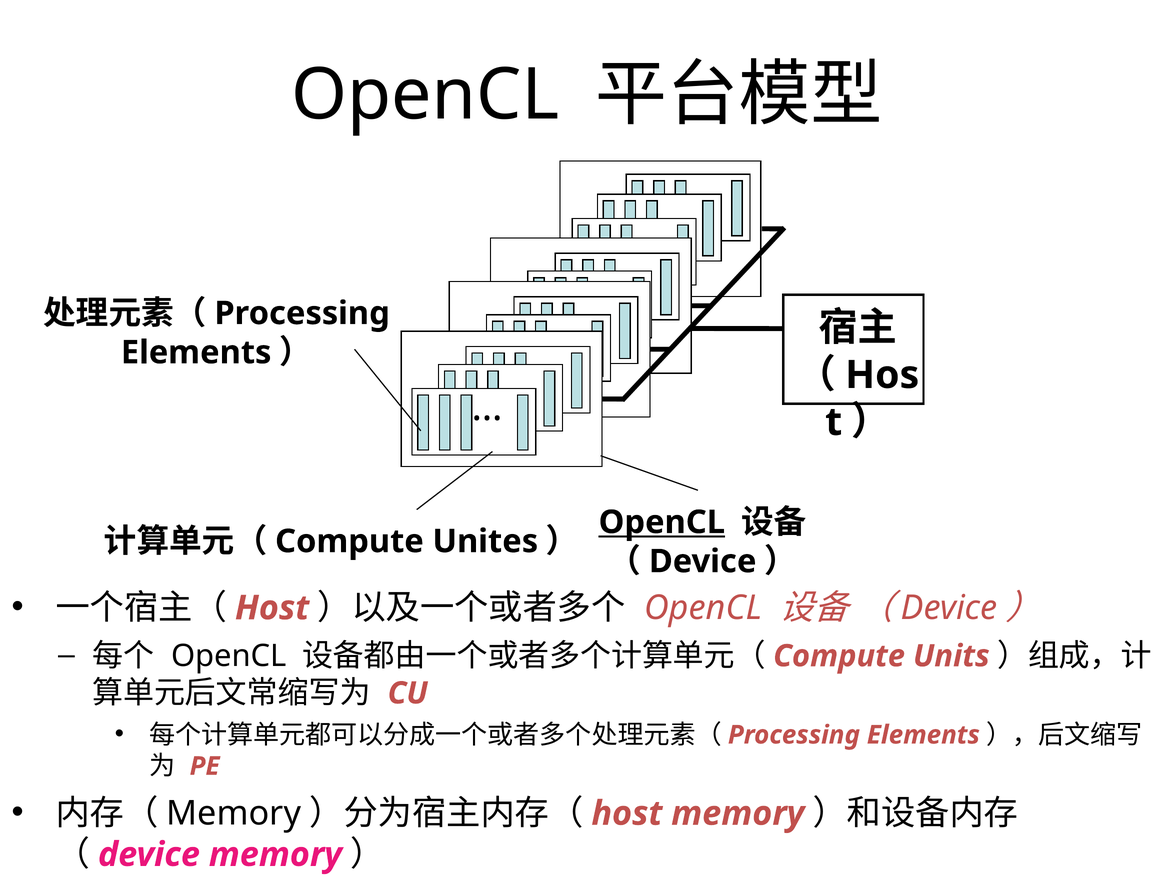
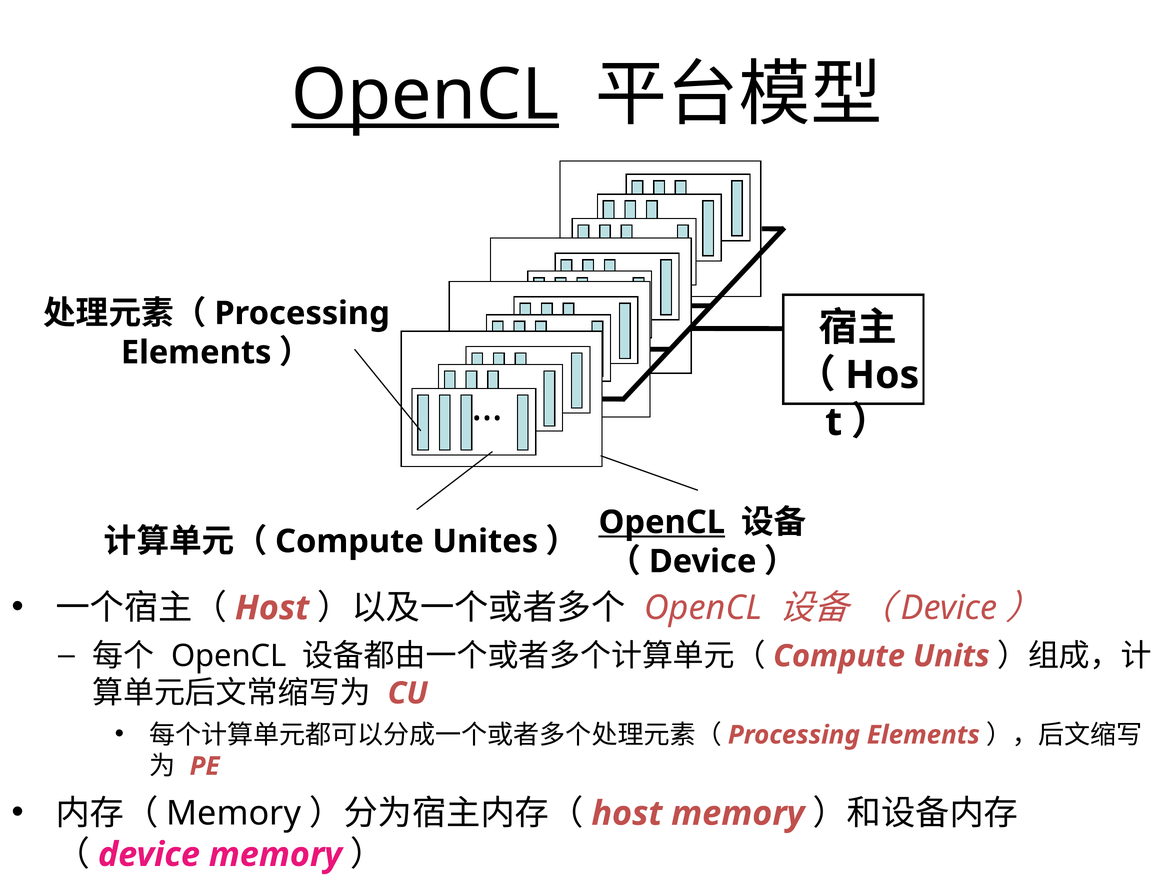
OpenCL underline: none -> present (425, 95)
